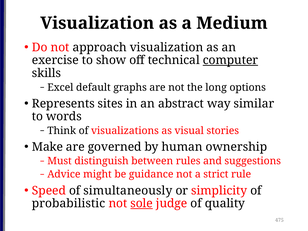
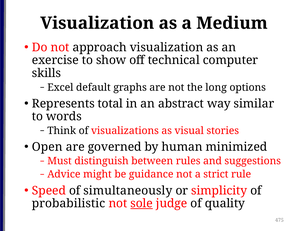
computer underline: present -> none (230, 60)
sites: sites -> total (110, 104)
Make: Make -> Open (47, 147)
ownership: ownership -> minimized (236, 147)
